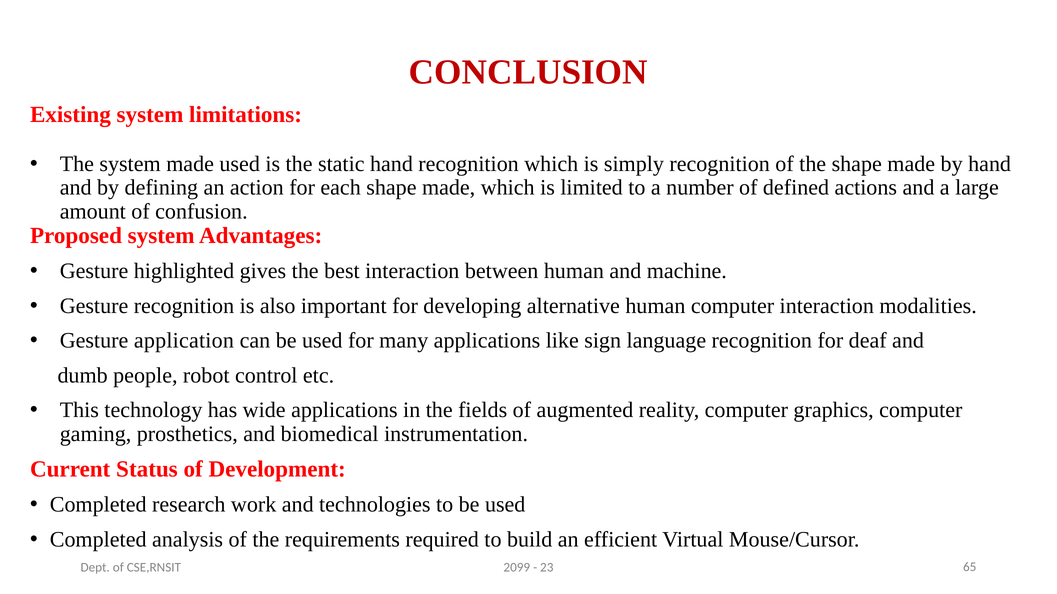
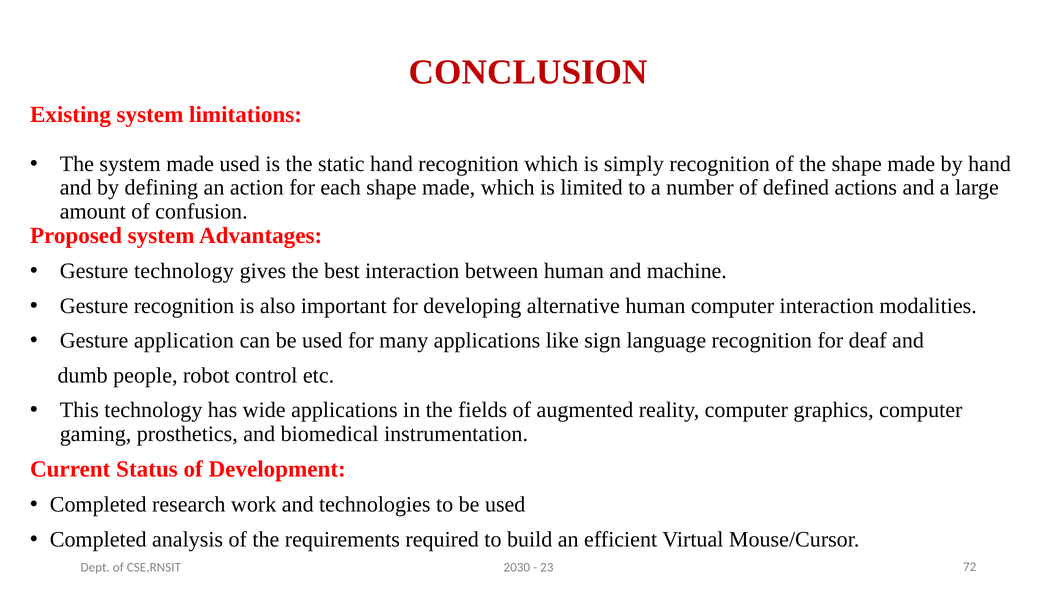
Gesture highlighted: highlighted -> technology (184, 271)
2099: 2099 -> 2030 (517, 568)
65: 65 -> 72 (970, 568)
